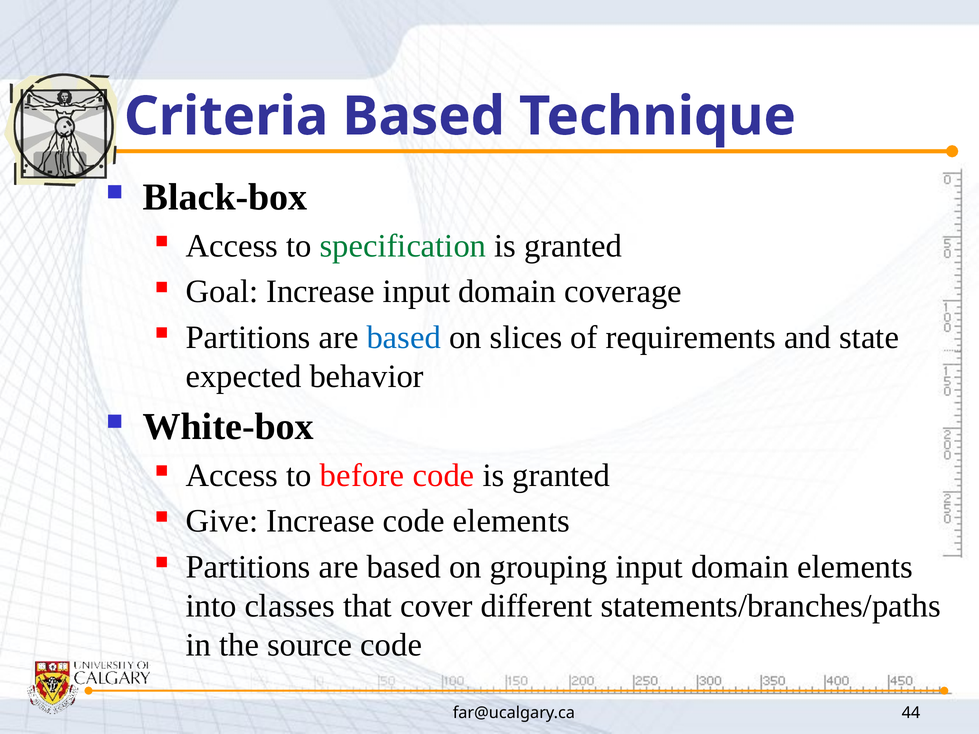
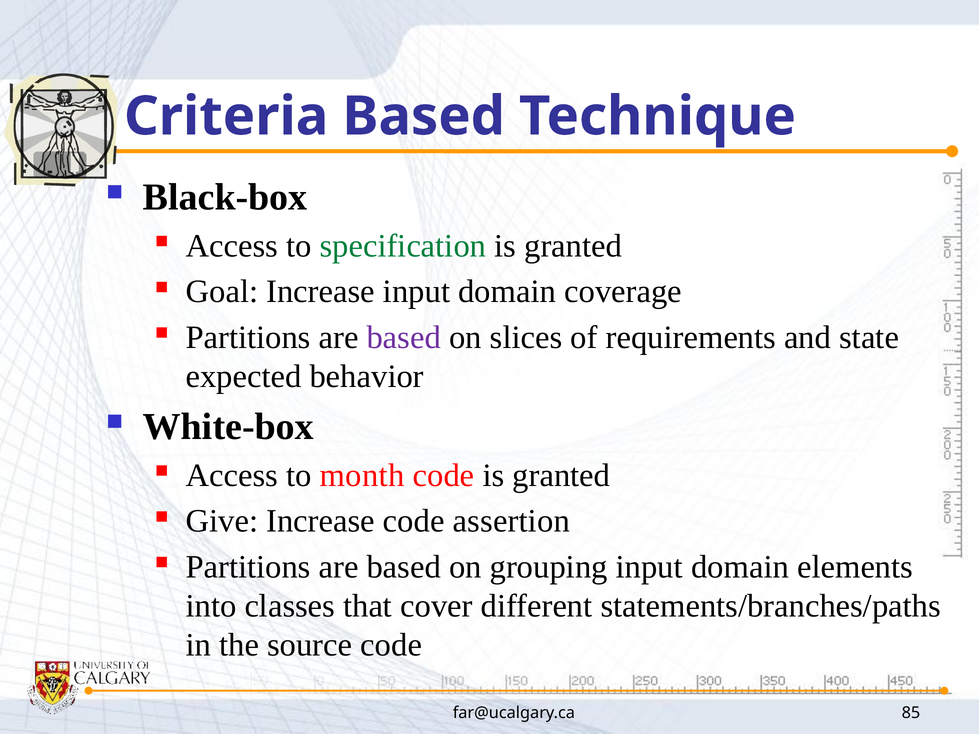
based colour: blue -> purple (404, 337)
before: before -> month (362, 476)
code elements: elements -> assertion (511, 521)
44: 44 -> 85 (911, 713)
